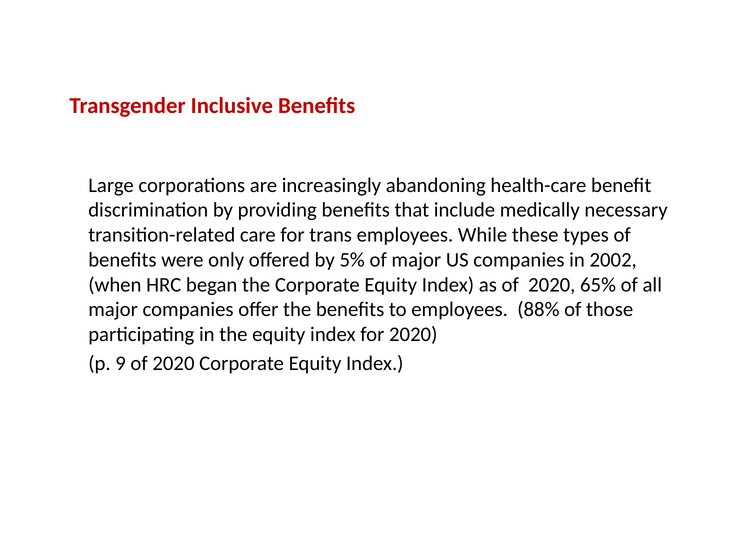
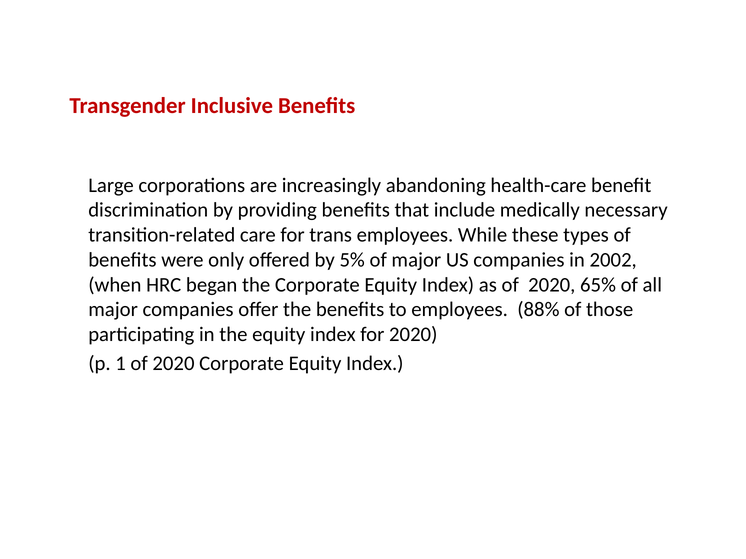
9: 9 -> 1 (121, 364)
